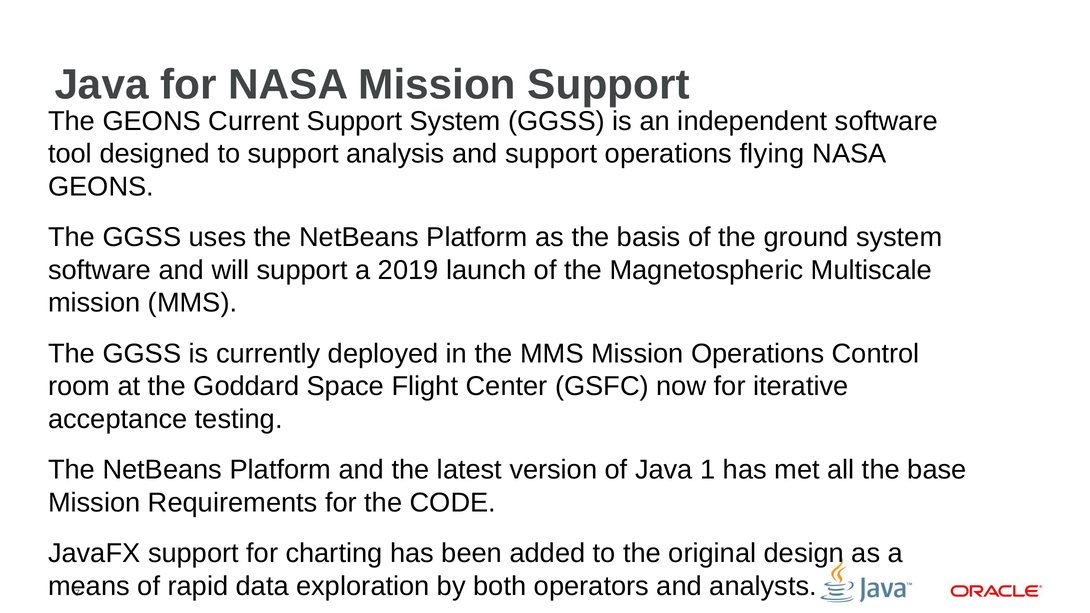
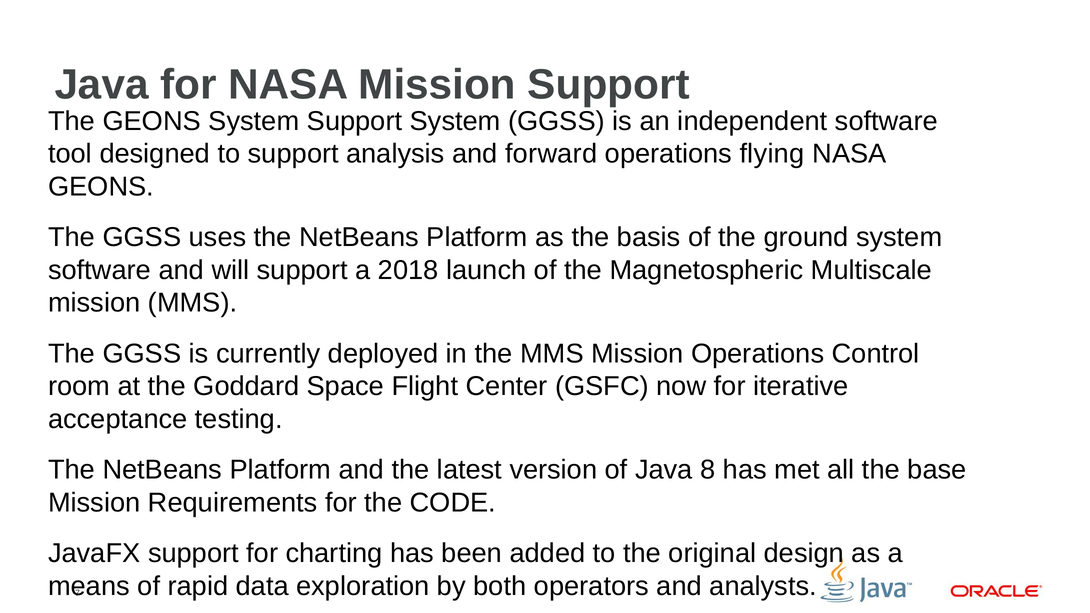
GEONS Current: Current -> System (254, 121)
and support: support -> forward (551, 154)
2019: 2019 -> 2018 (408, 270)
1: 1 -> 8 (708, 470)
